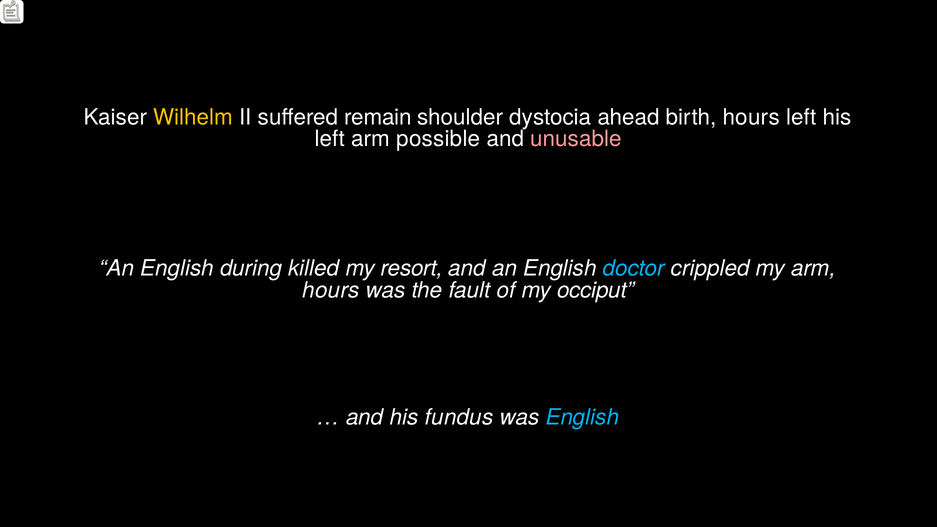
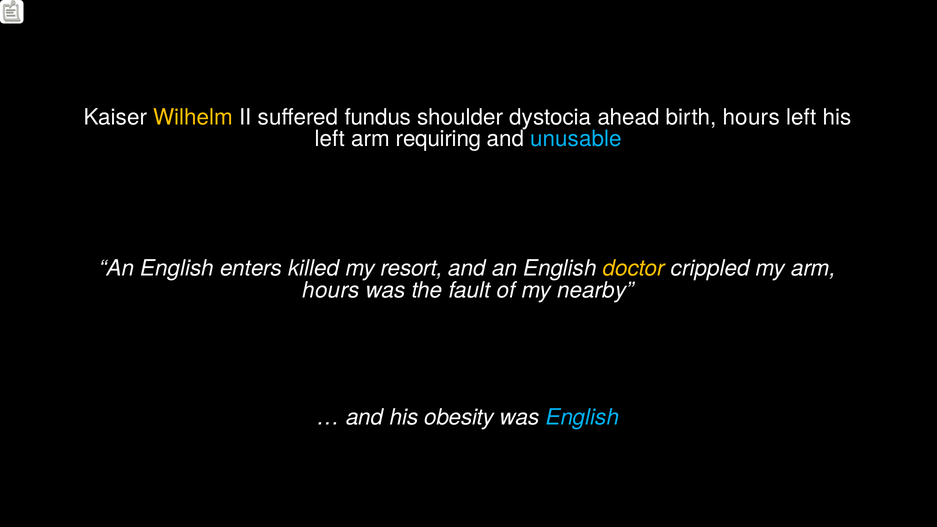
remain: remain -> fundus (378, 117)
possible: possible -> requiring (439, 139)
unusable colour: pink -> light blue (576, 139)
during: during -> enters (251, 268)
doctor colour: light blue -> yellow (634, 268)
occiput: occiput -> nearby (595, 290)
fundus: fundus -> obesity (459, 417)
